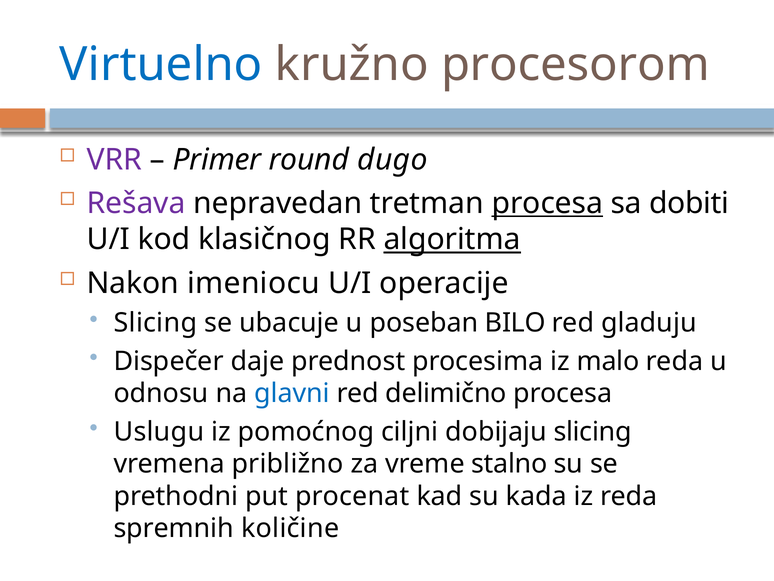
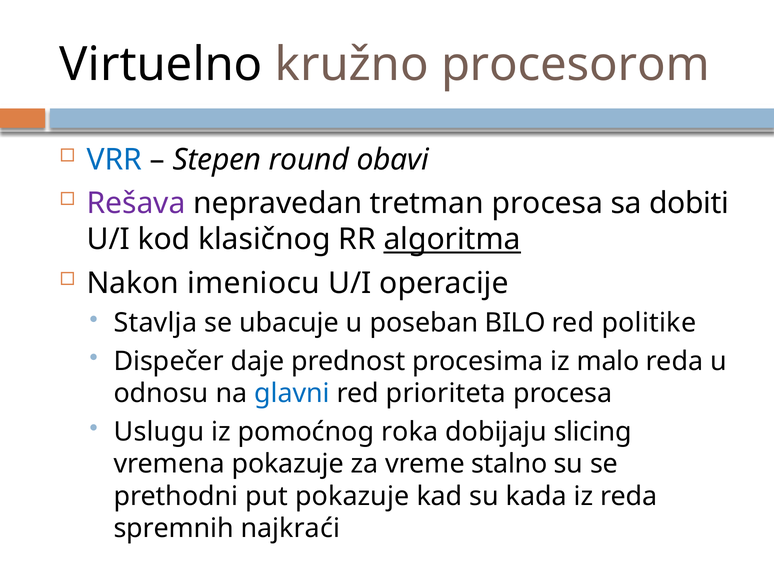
Virtuelno colour: blue -> black (161, 65)
VRR colour: purple -> blue (114, 159)
Primer: Primer -> Stepen (217, 159)
dugo: dugo -> obavi (393, 159)
procesa underline: present -> none (547, 203)
Slicing: Slicing -> Stavlja (155, 323)
gladuju: gladuju -> politike (649, 323)
delimično: delimično -> prioriteta (446, 393)
ciljni: ciljni -> roka (410, 431)
vremena približno: približno -> pokazuje (288, 464)
put procenat: procenat -> pokazuje (352, 496)
količine: količine -> najkraći (290, 528)
